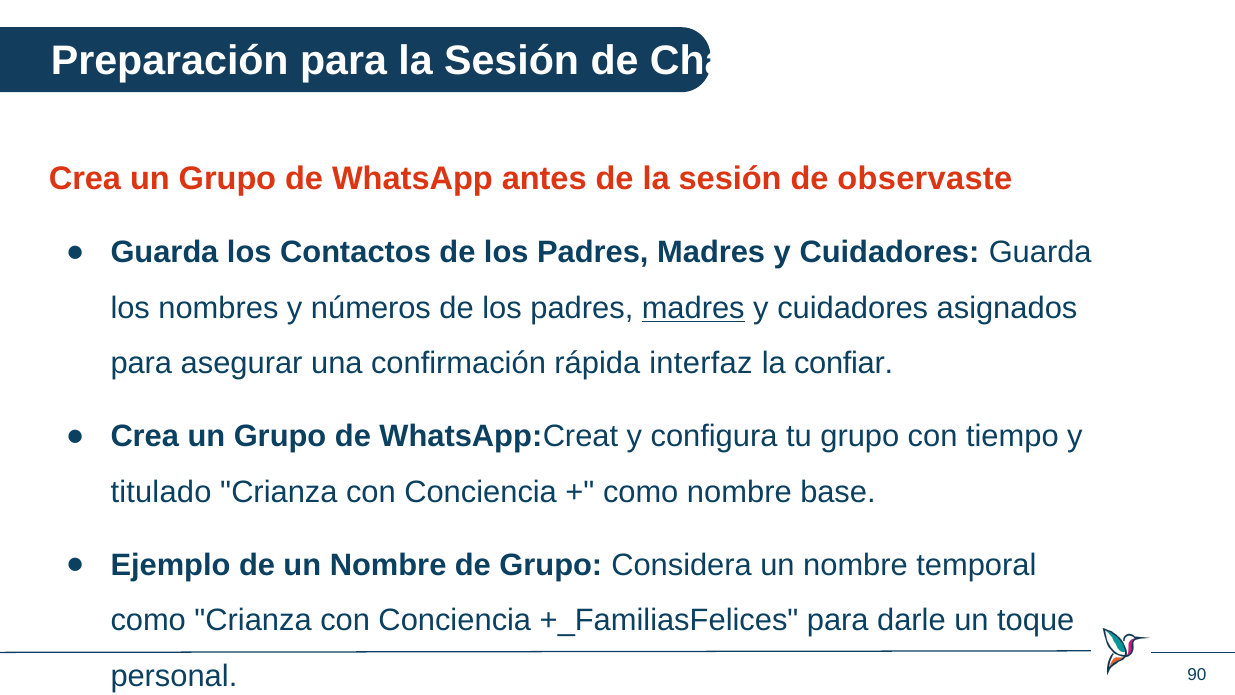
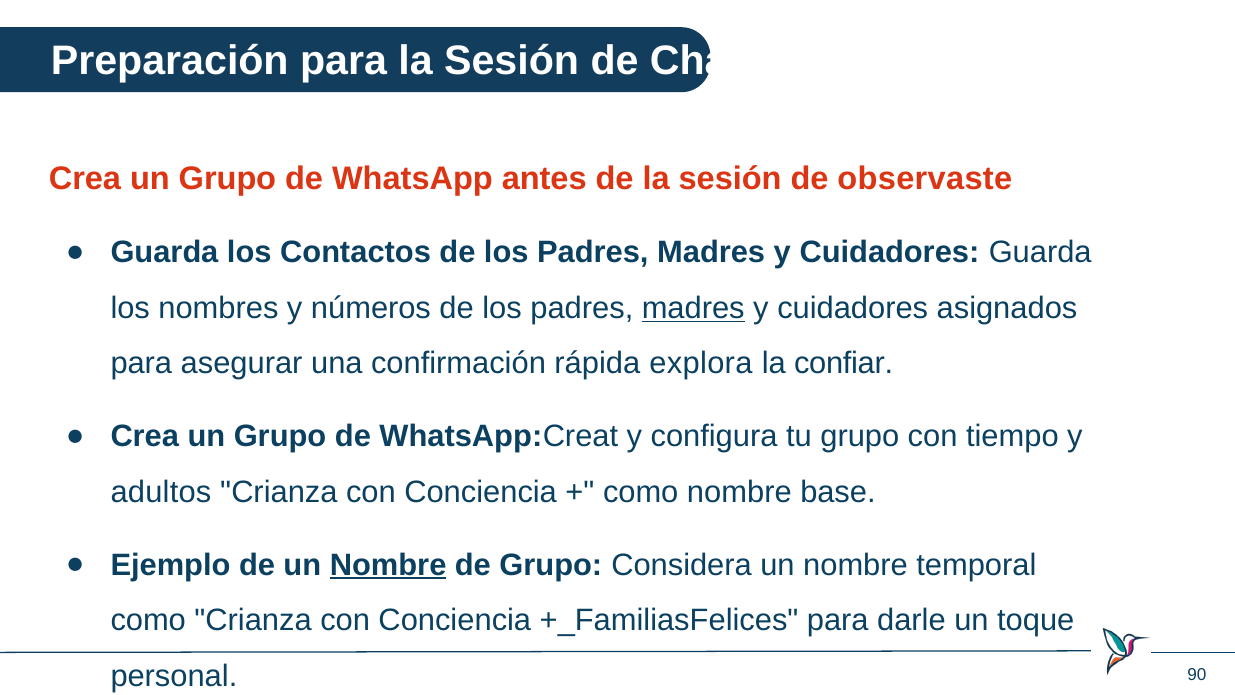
interfaz: interfaz -> explora (701, 364)
titulado: titulado -> adultos (161, 492)
Nombre underline: none -> present (388, 565)
